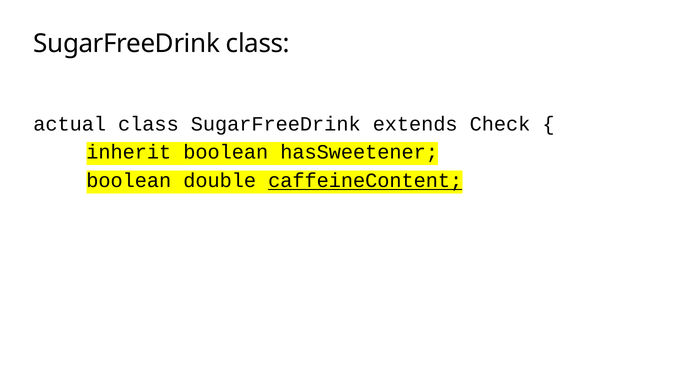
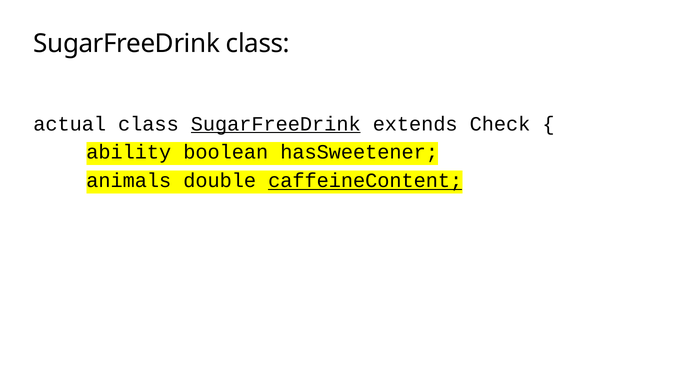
SugarFreeDrink underline: none -> present (276, 124)
inherit: inherit -> ability (129, 152)
boolean: boolean -> animals (129, 180)
